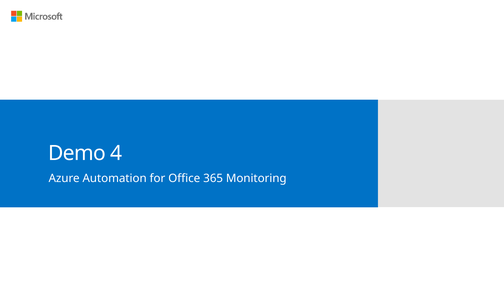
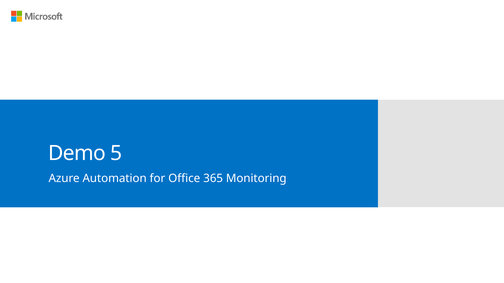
4: 4 -> 5 (116, 153)
